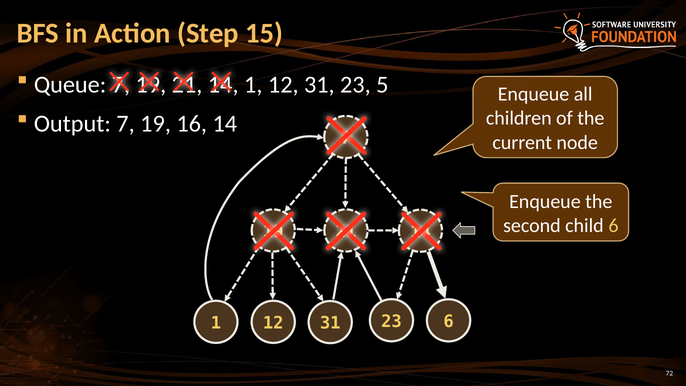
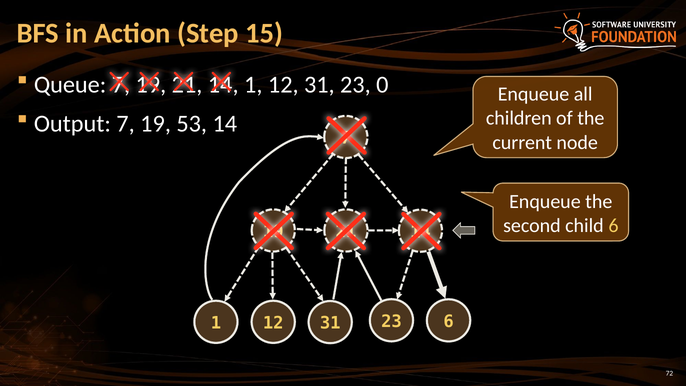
5: 5 -> 0 (382, 85)
16: 16 -> 53 (192, 124)
